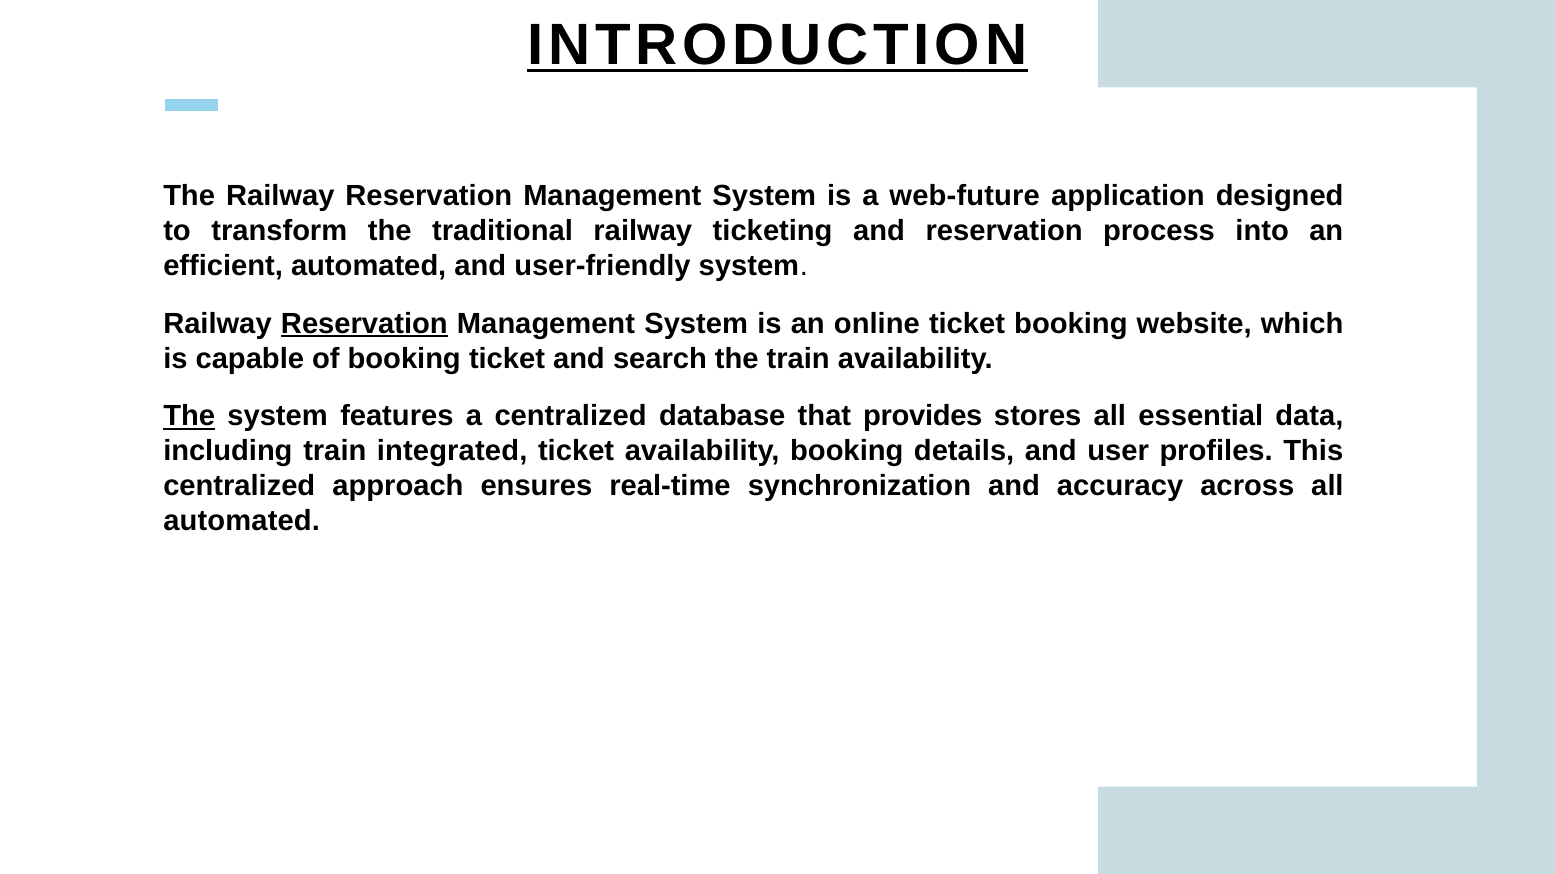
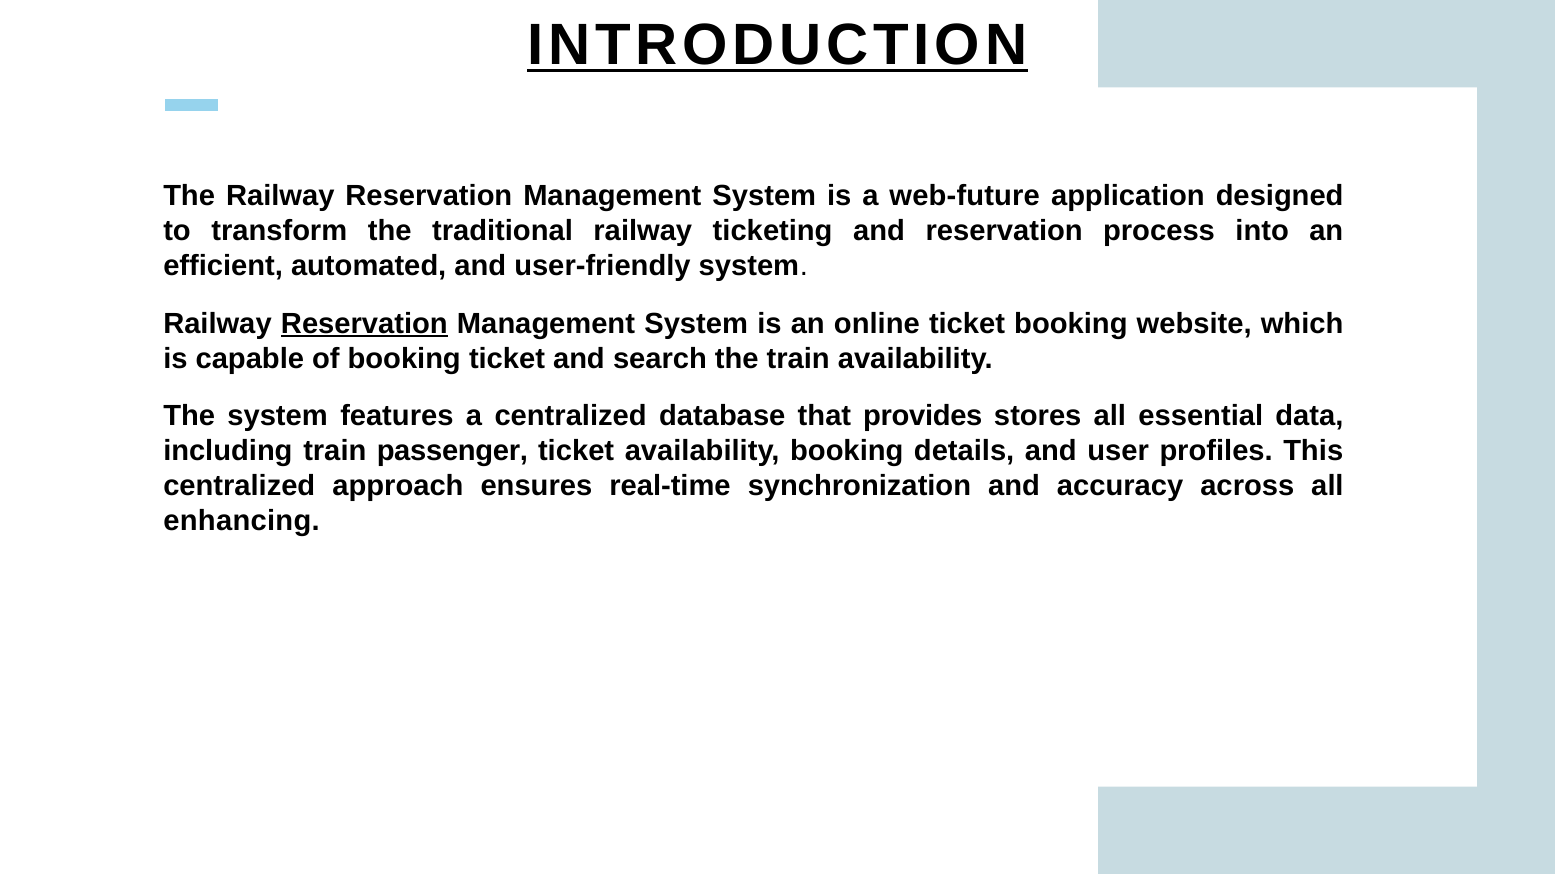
The underline: present -> none (189, 416)
integrated: integrated -> passenger (452, 451)
automated: automated -> enhancing (242, 521)
